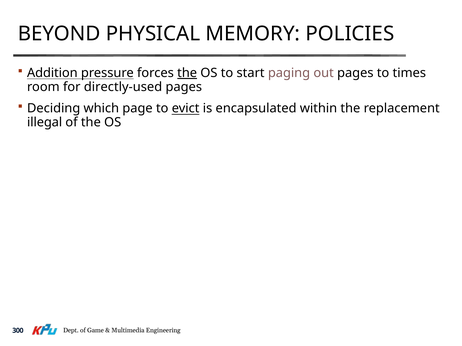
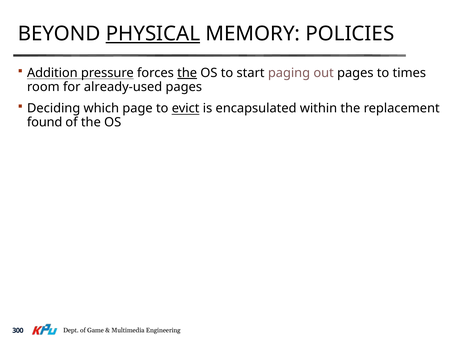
PHYSICAL underline: none -> present (153, 34)
directly-used: directly-used -> already-used (123, 87)
illegal: illegal -> found (45, 122)
